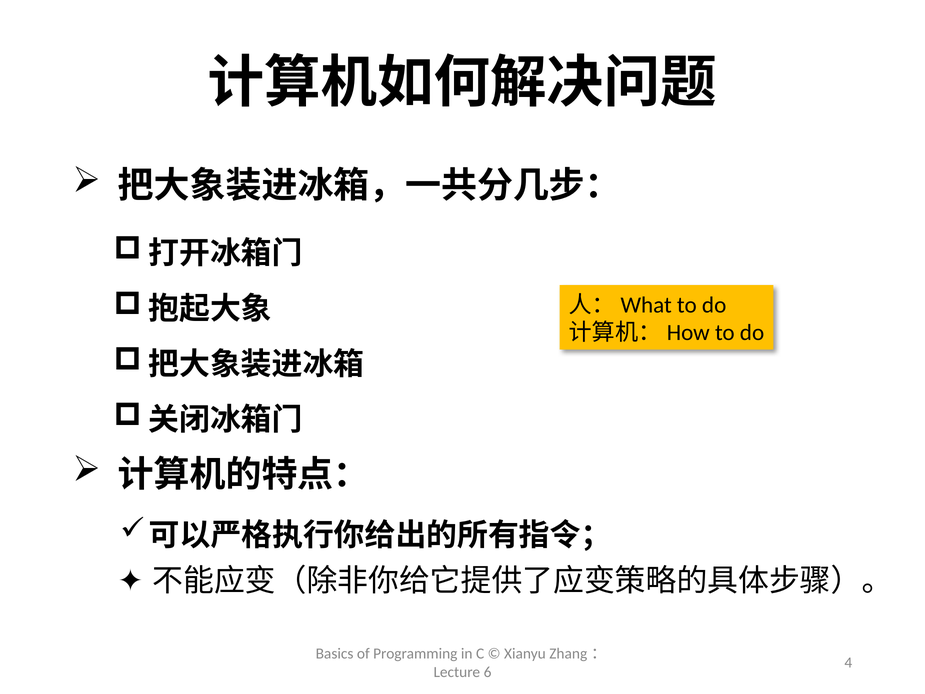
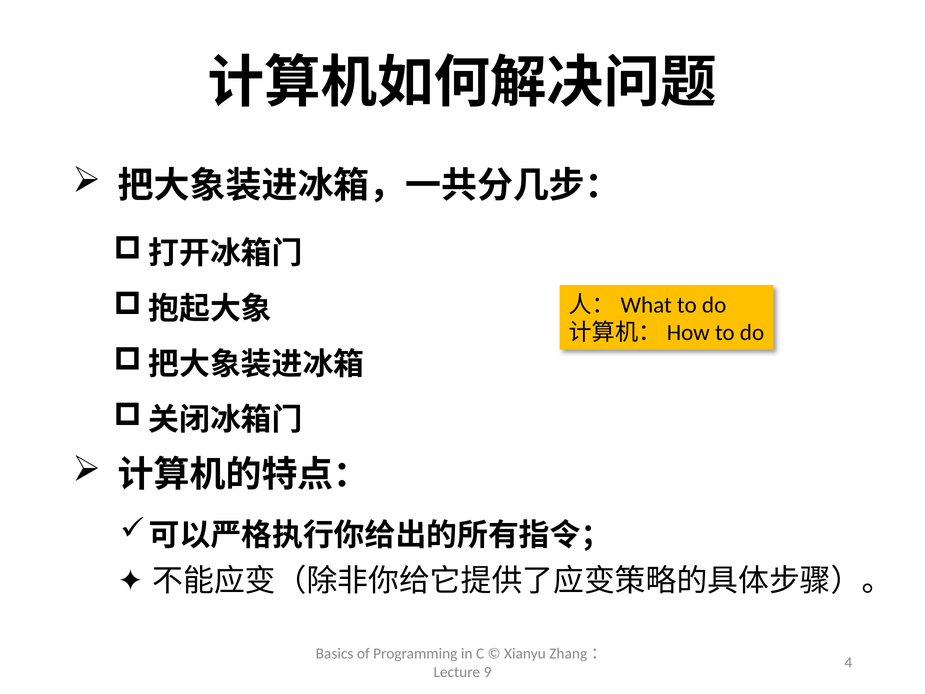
6: 6 -> 9 (488, 672)
